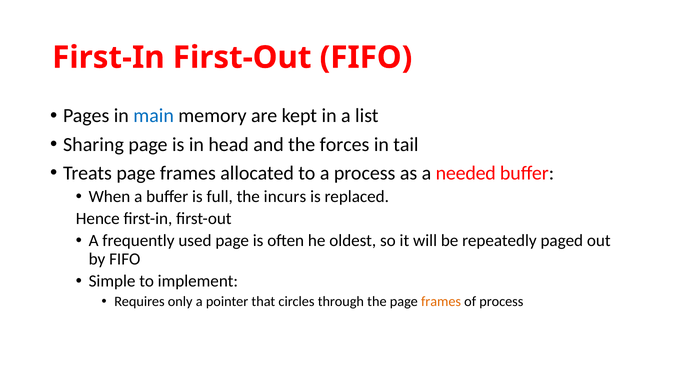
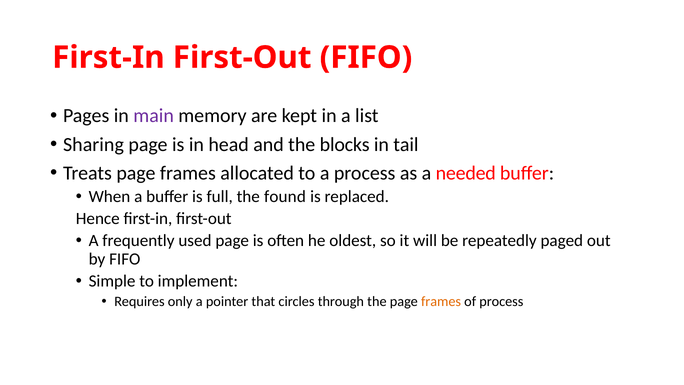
main colour: blue -> purple (154, 116)
forces: forces -> blocks (345, 144)
incurs: incurs -> found (285, 197)
